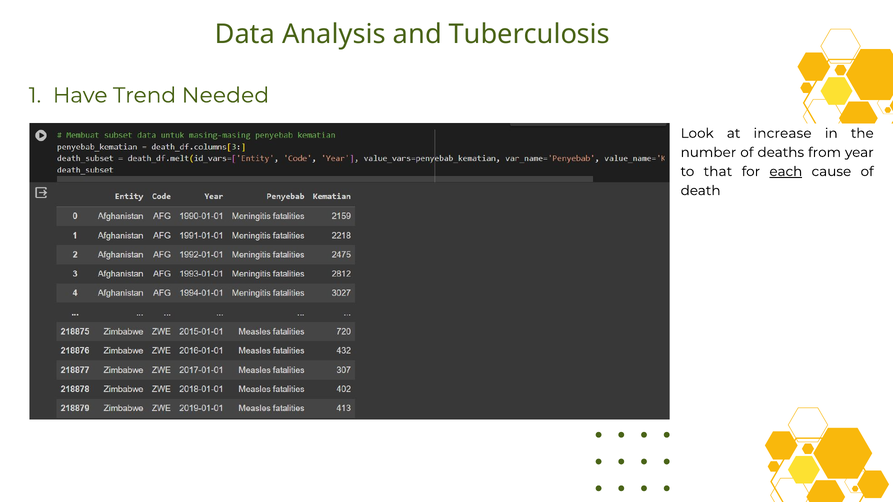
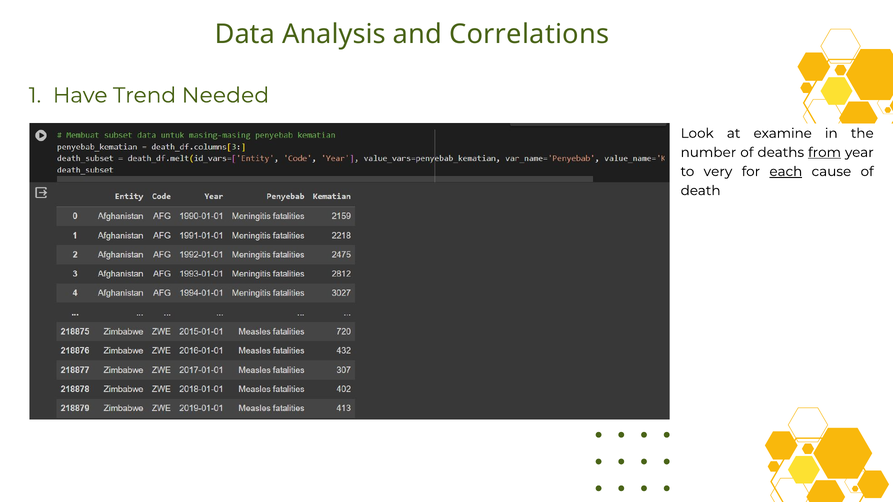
Tuberculosis: Tuberculosis -> Correlations (529, 34)
increase: increase -> examine (783, 133)
from underline: none -> present (825, 153)
that: that -> very (718, 172)
